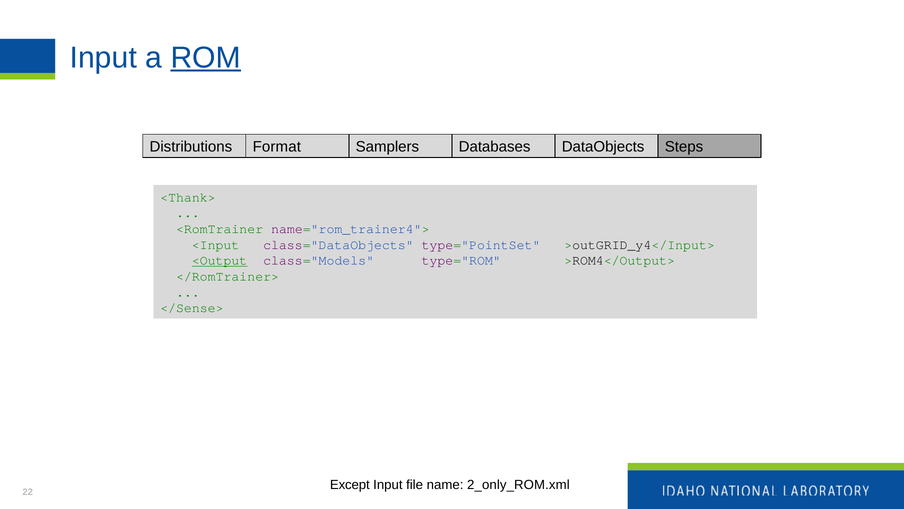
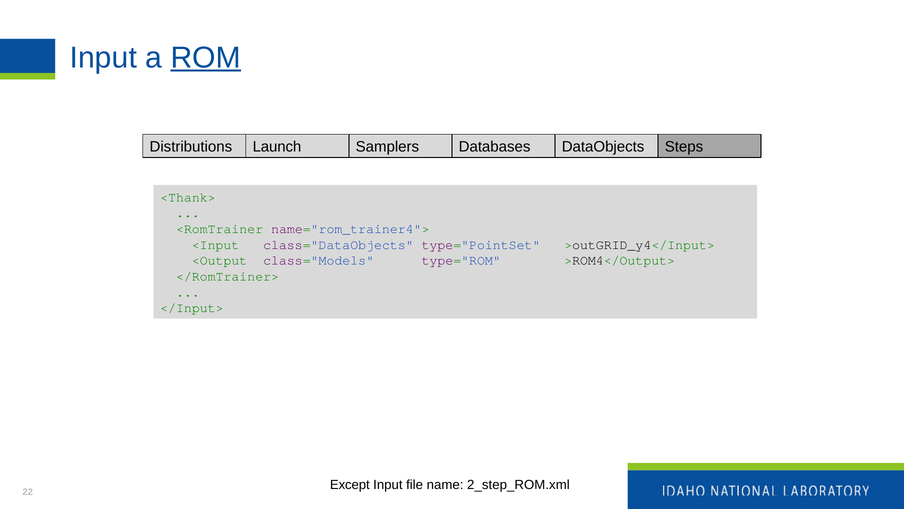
Format: Format -> Launch (277, 147)
<Output underline: present -> none (220, 260)
</Sense>: </Sense> -> </Input> (192, 308)
2_only_ROM.xml: 2_only_ROM.xml -> 2_step_ROM.xml (518, 484)
